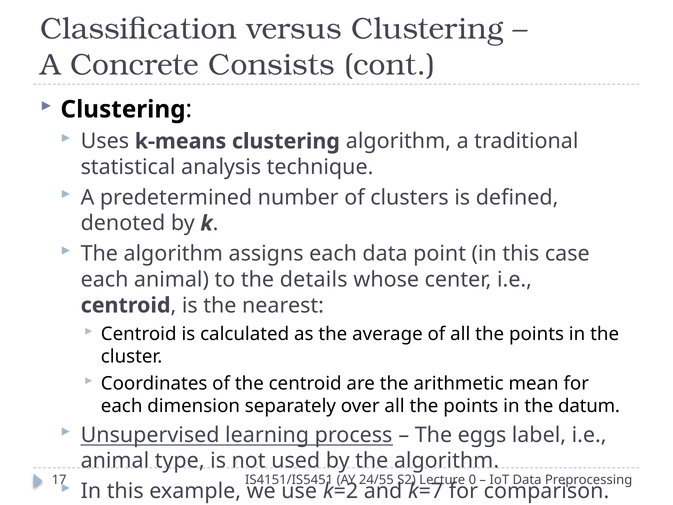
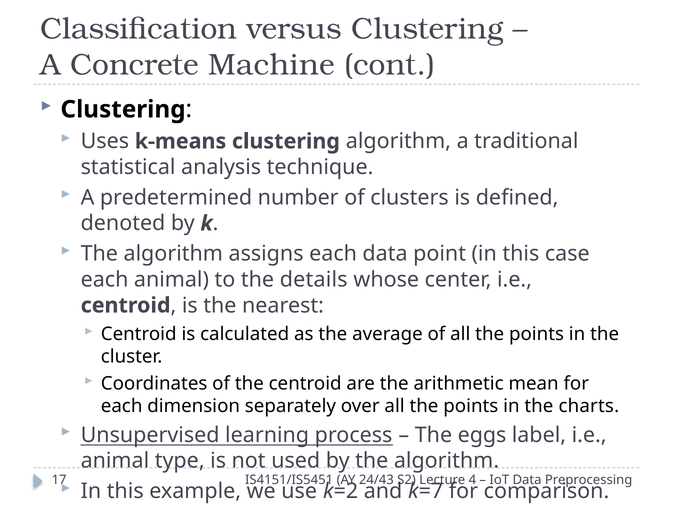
Consists: Consists -> Machine (272, 65)
datum: datum -> charts (589, 406)
24/55: 24/55 -> 24/43 (376, 480)
0: 0 -> 4 (472, 480)
